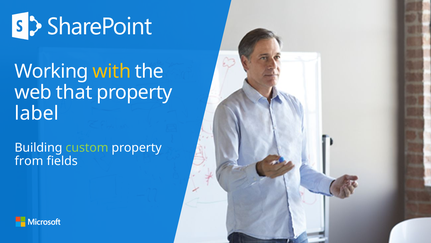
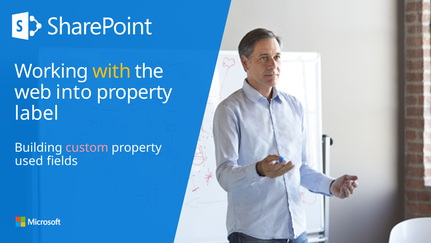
that: that -> into (74, 92)
custom colour: light green -> pink (87, 147)
from: from -> used (29, 161)
